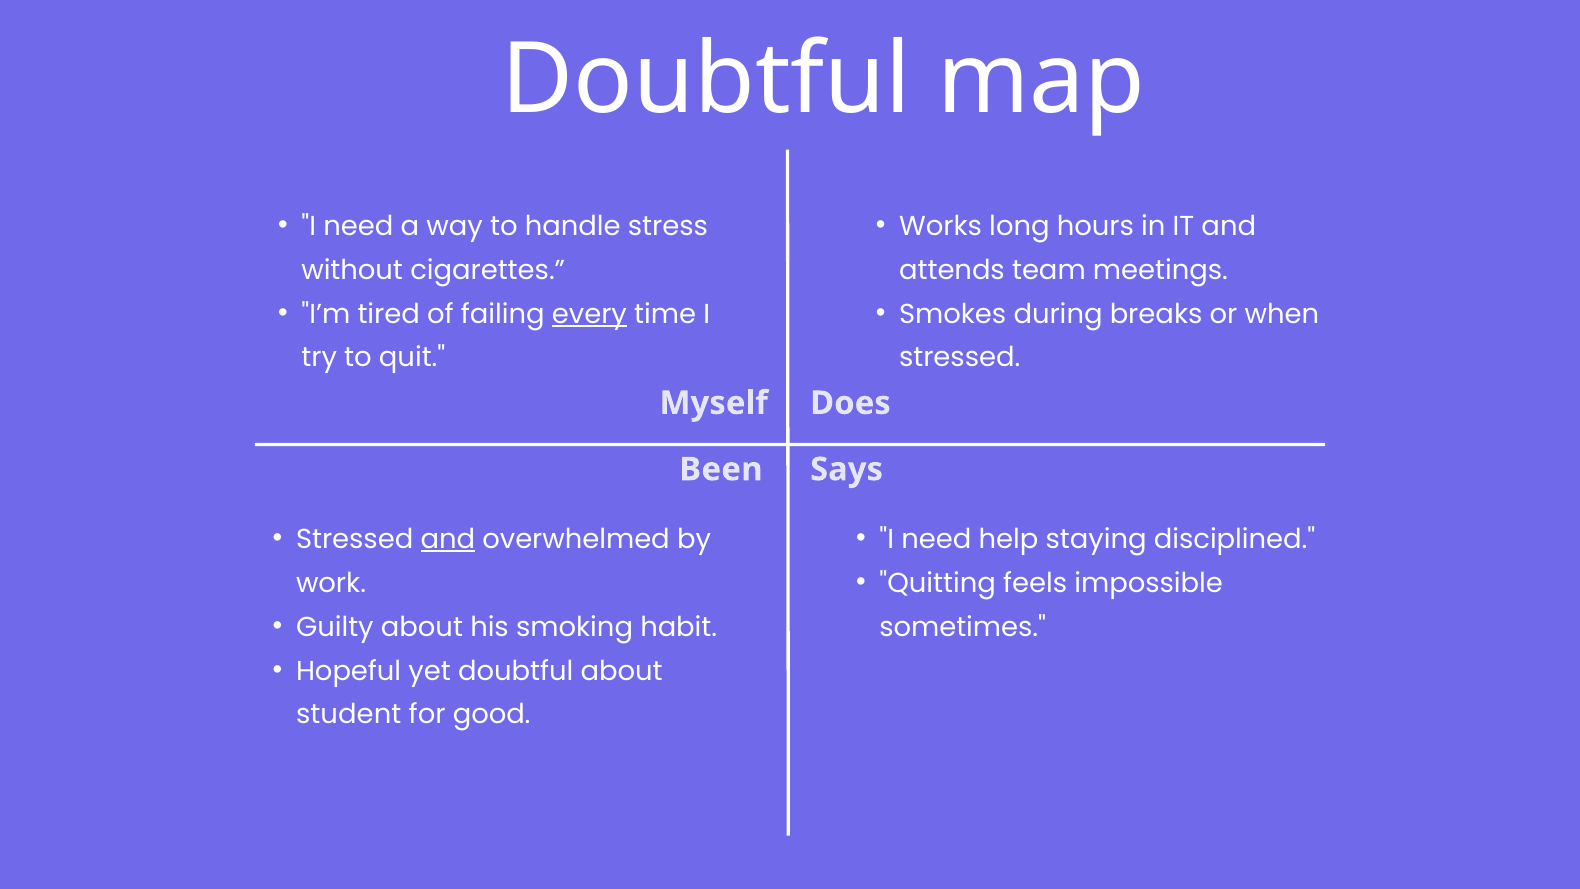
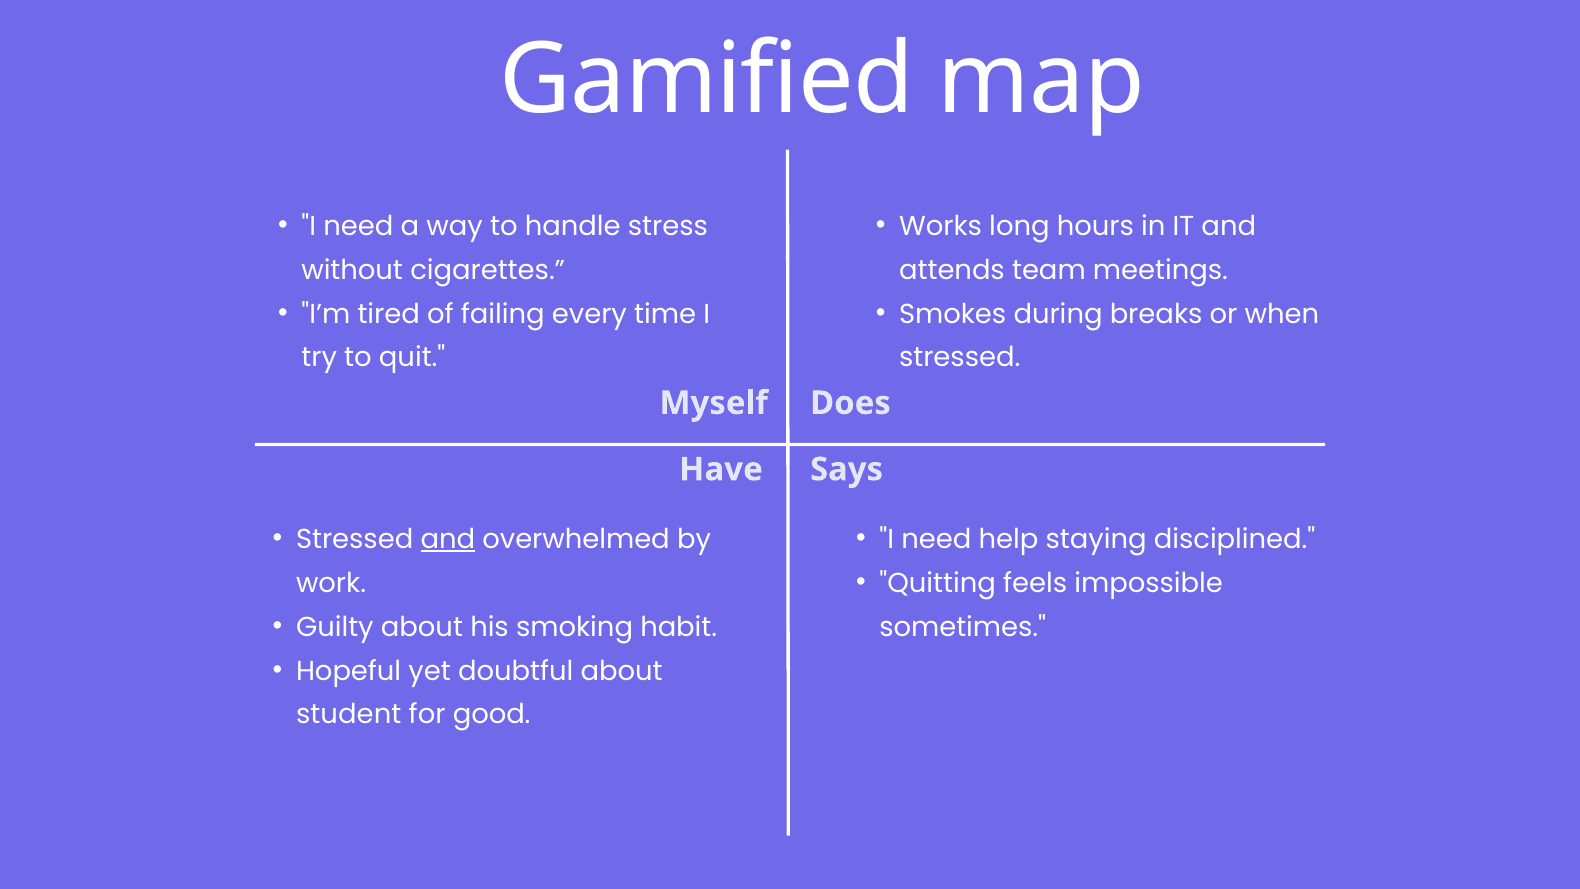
Doubtful: Doubtful -> Gamified (707, 80)
every underline: present -> none (589, 314)
Been: Been -> Have (721, 469)
